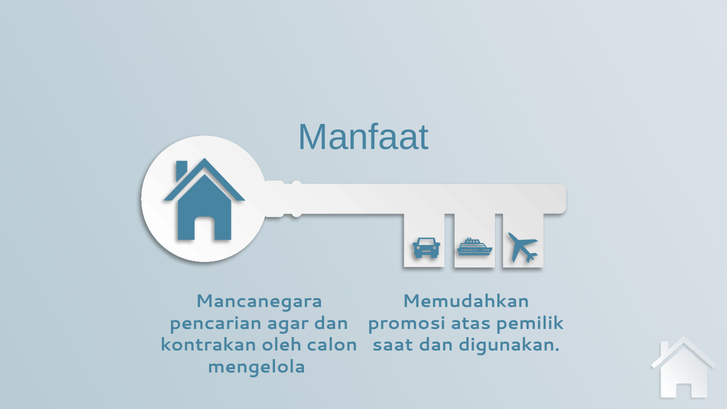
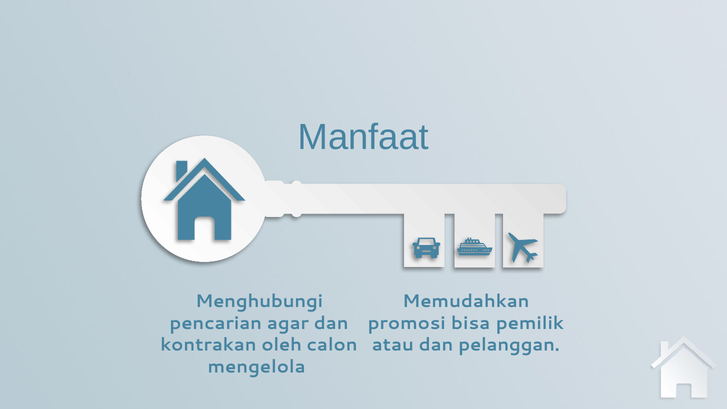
Mancanegara: Mancanegara -> Menghubungi (259, 301)
atas: atas -> bisa (471, 323)
saat: saat -> atau (393, 345)
digunakan: digunakan -> pelanggan (509, 345)
